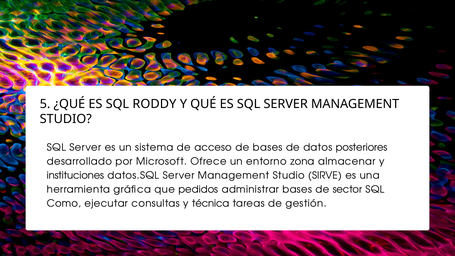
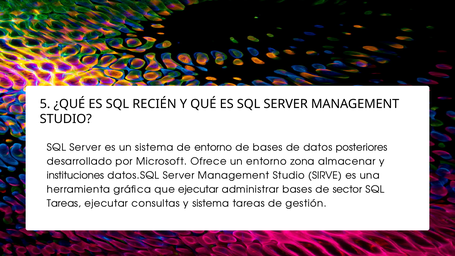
RODDY: RODDY -> RECIÉN (154, 104)
de acceso: acceso -> entorno (213, 147)
que pedidos: pedidos -> ejecutar (198, 189)
Como: Como -> Tareas (64, 203)
y técnica: técnica -> sistema (211, 203)
